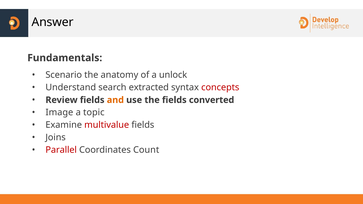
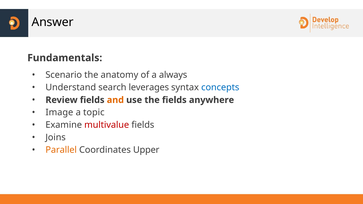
unlock: unlock -> always (173, 75)
extracted: extracted -> leverages (149, 88)
concepts colour: red -> blue (220, 88)
converted: converted -> anywhere (212, 100)
Parallel colour: red -> orange (61, 150)
Count: Count -> Upper (146, 150)
